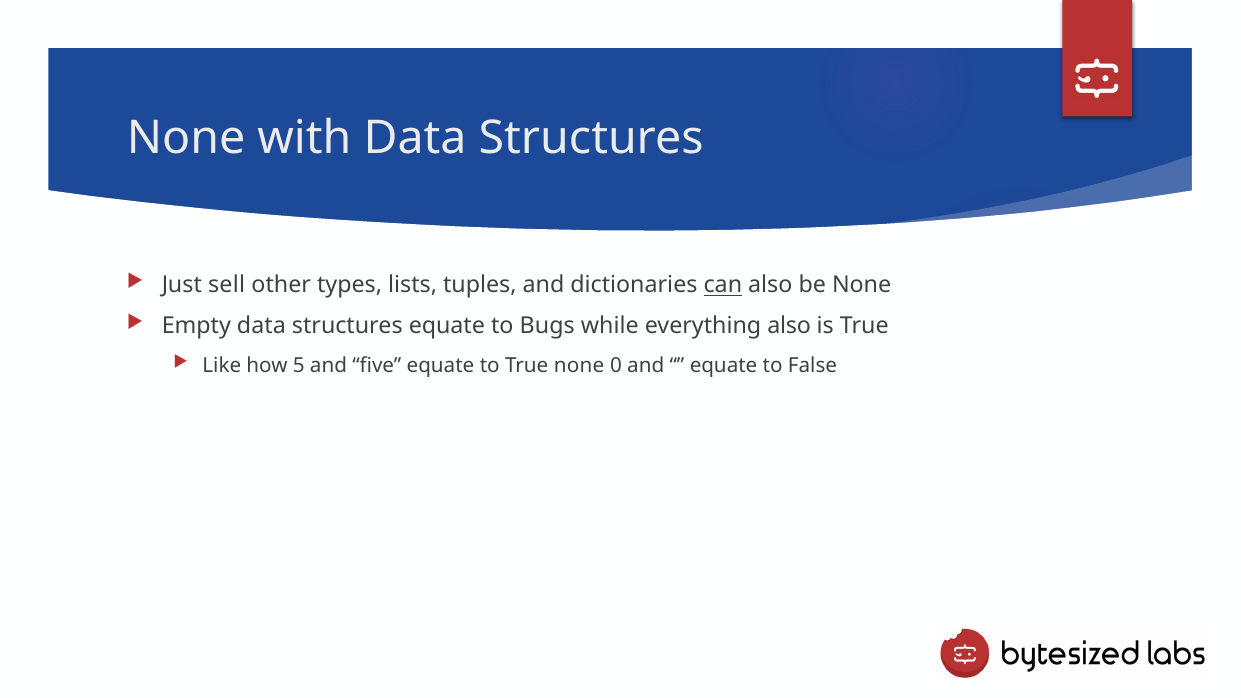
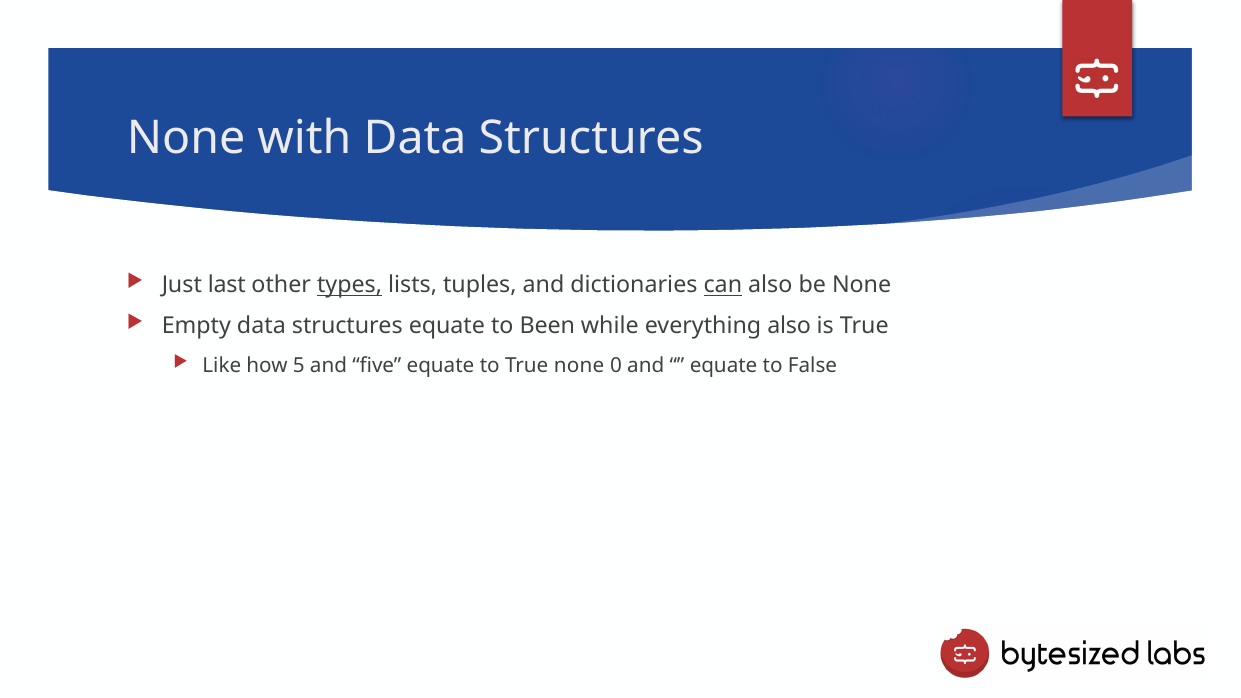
sell: sell -> last (227, 285)
types underline: none -> present (350, 285)
Bugs: Bugs -> Been (547, 326)
